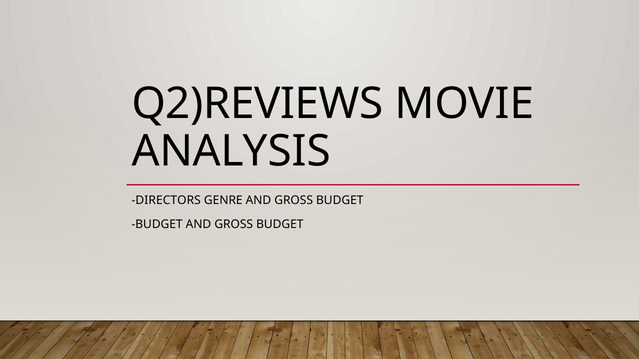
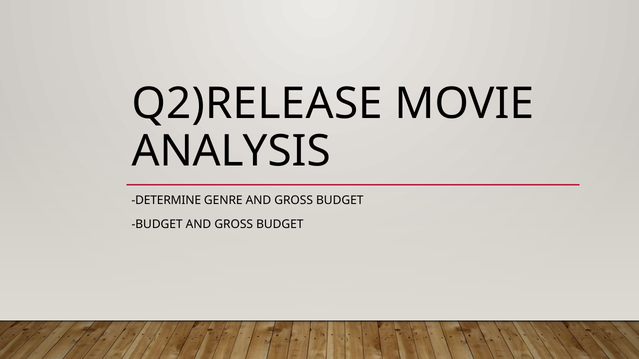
Q2)REVIEWS: Q2)REVIEWS -> Q2)RELEASE (257, 104)
DIRECTORS: DIRECTORS -> DETERMINE (166, 201)
